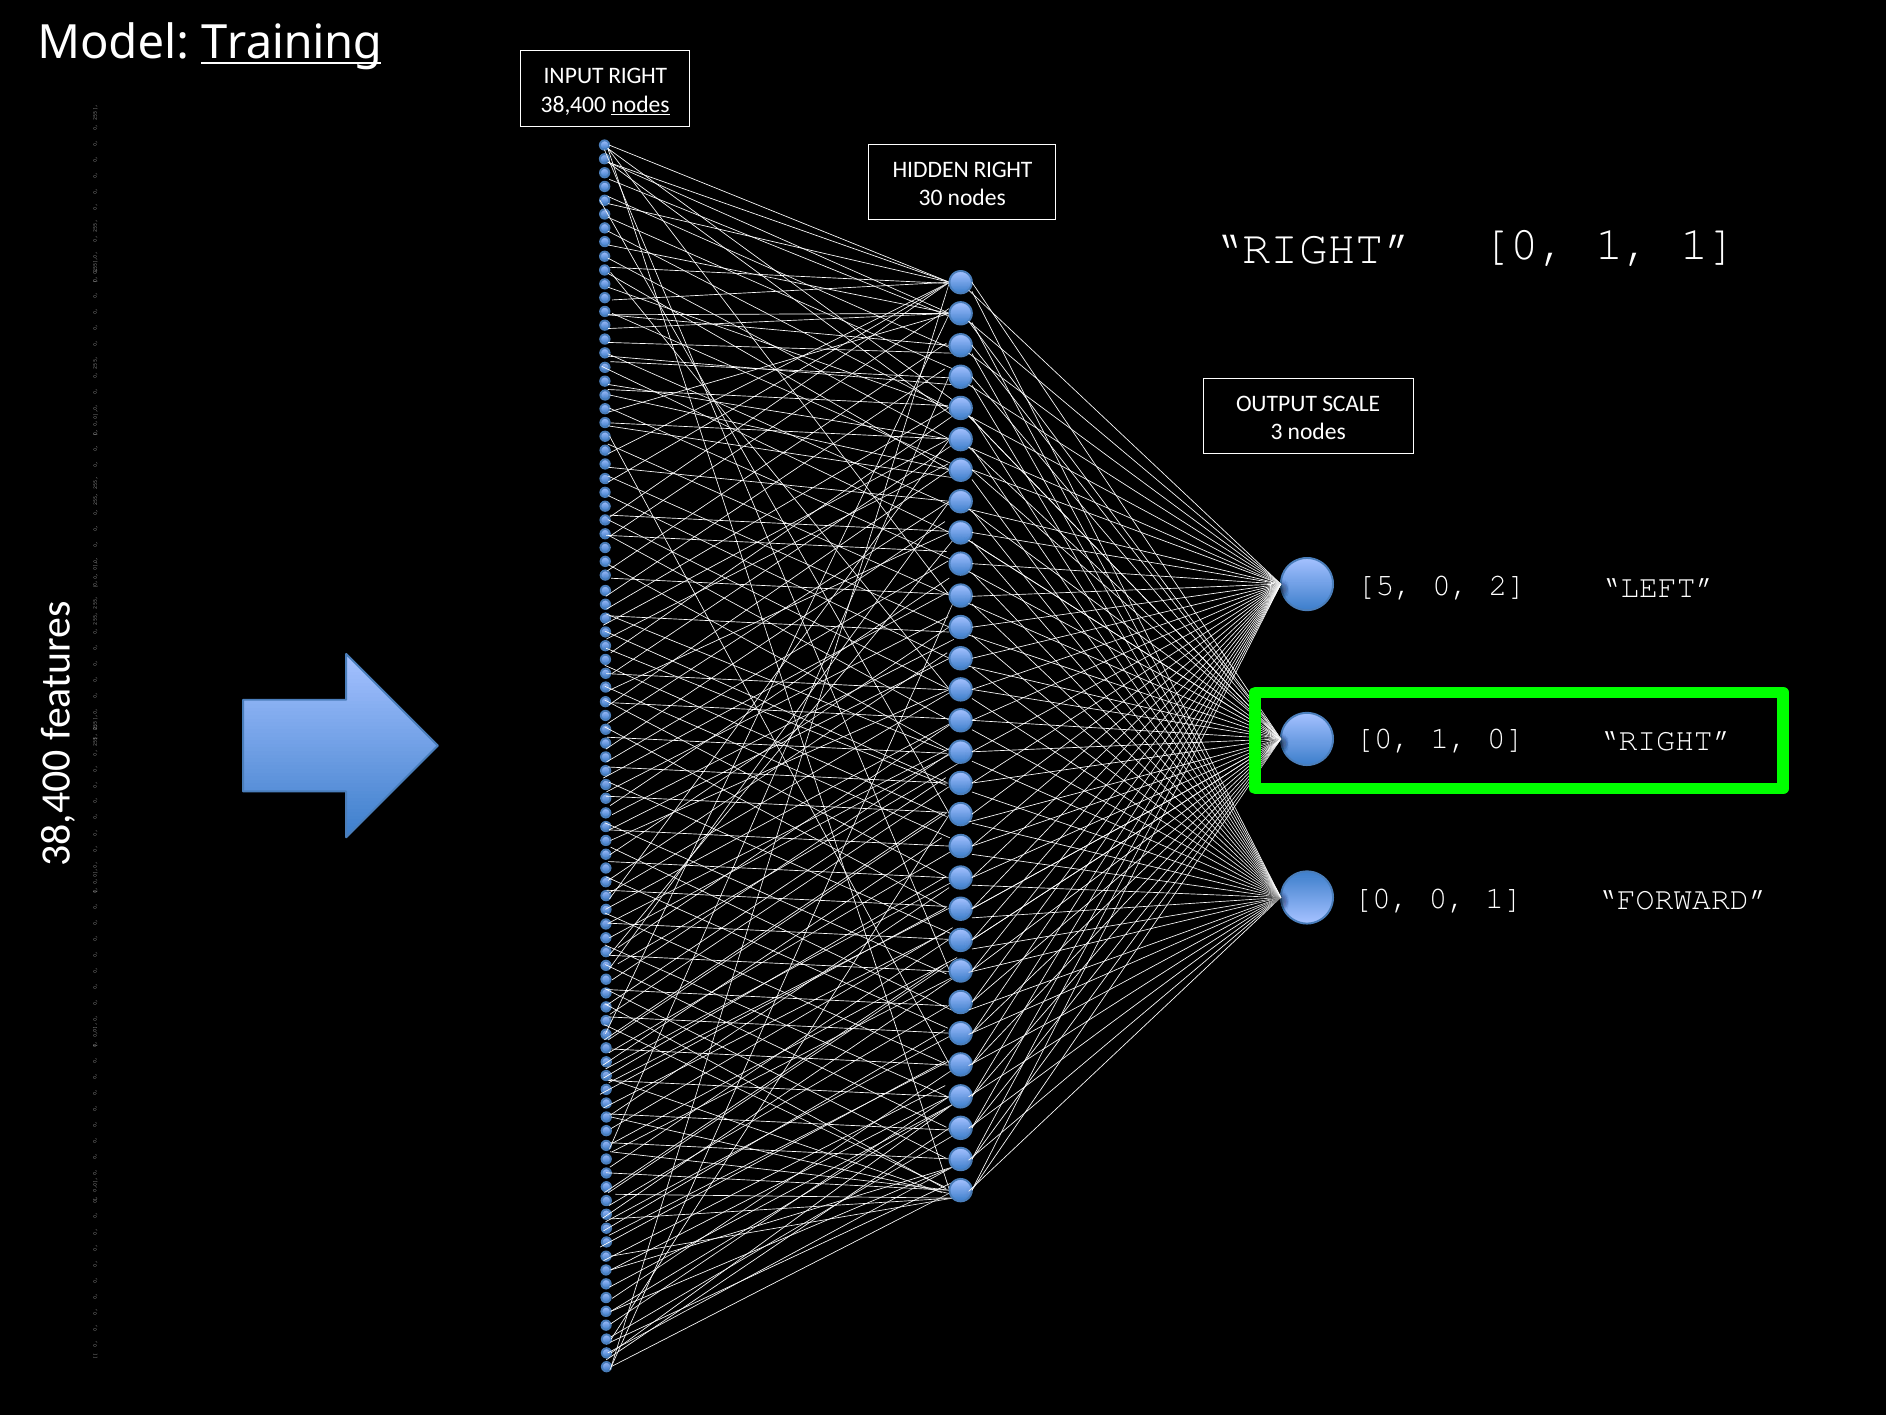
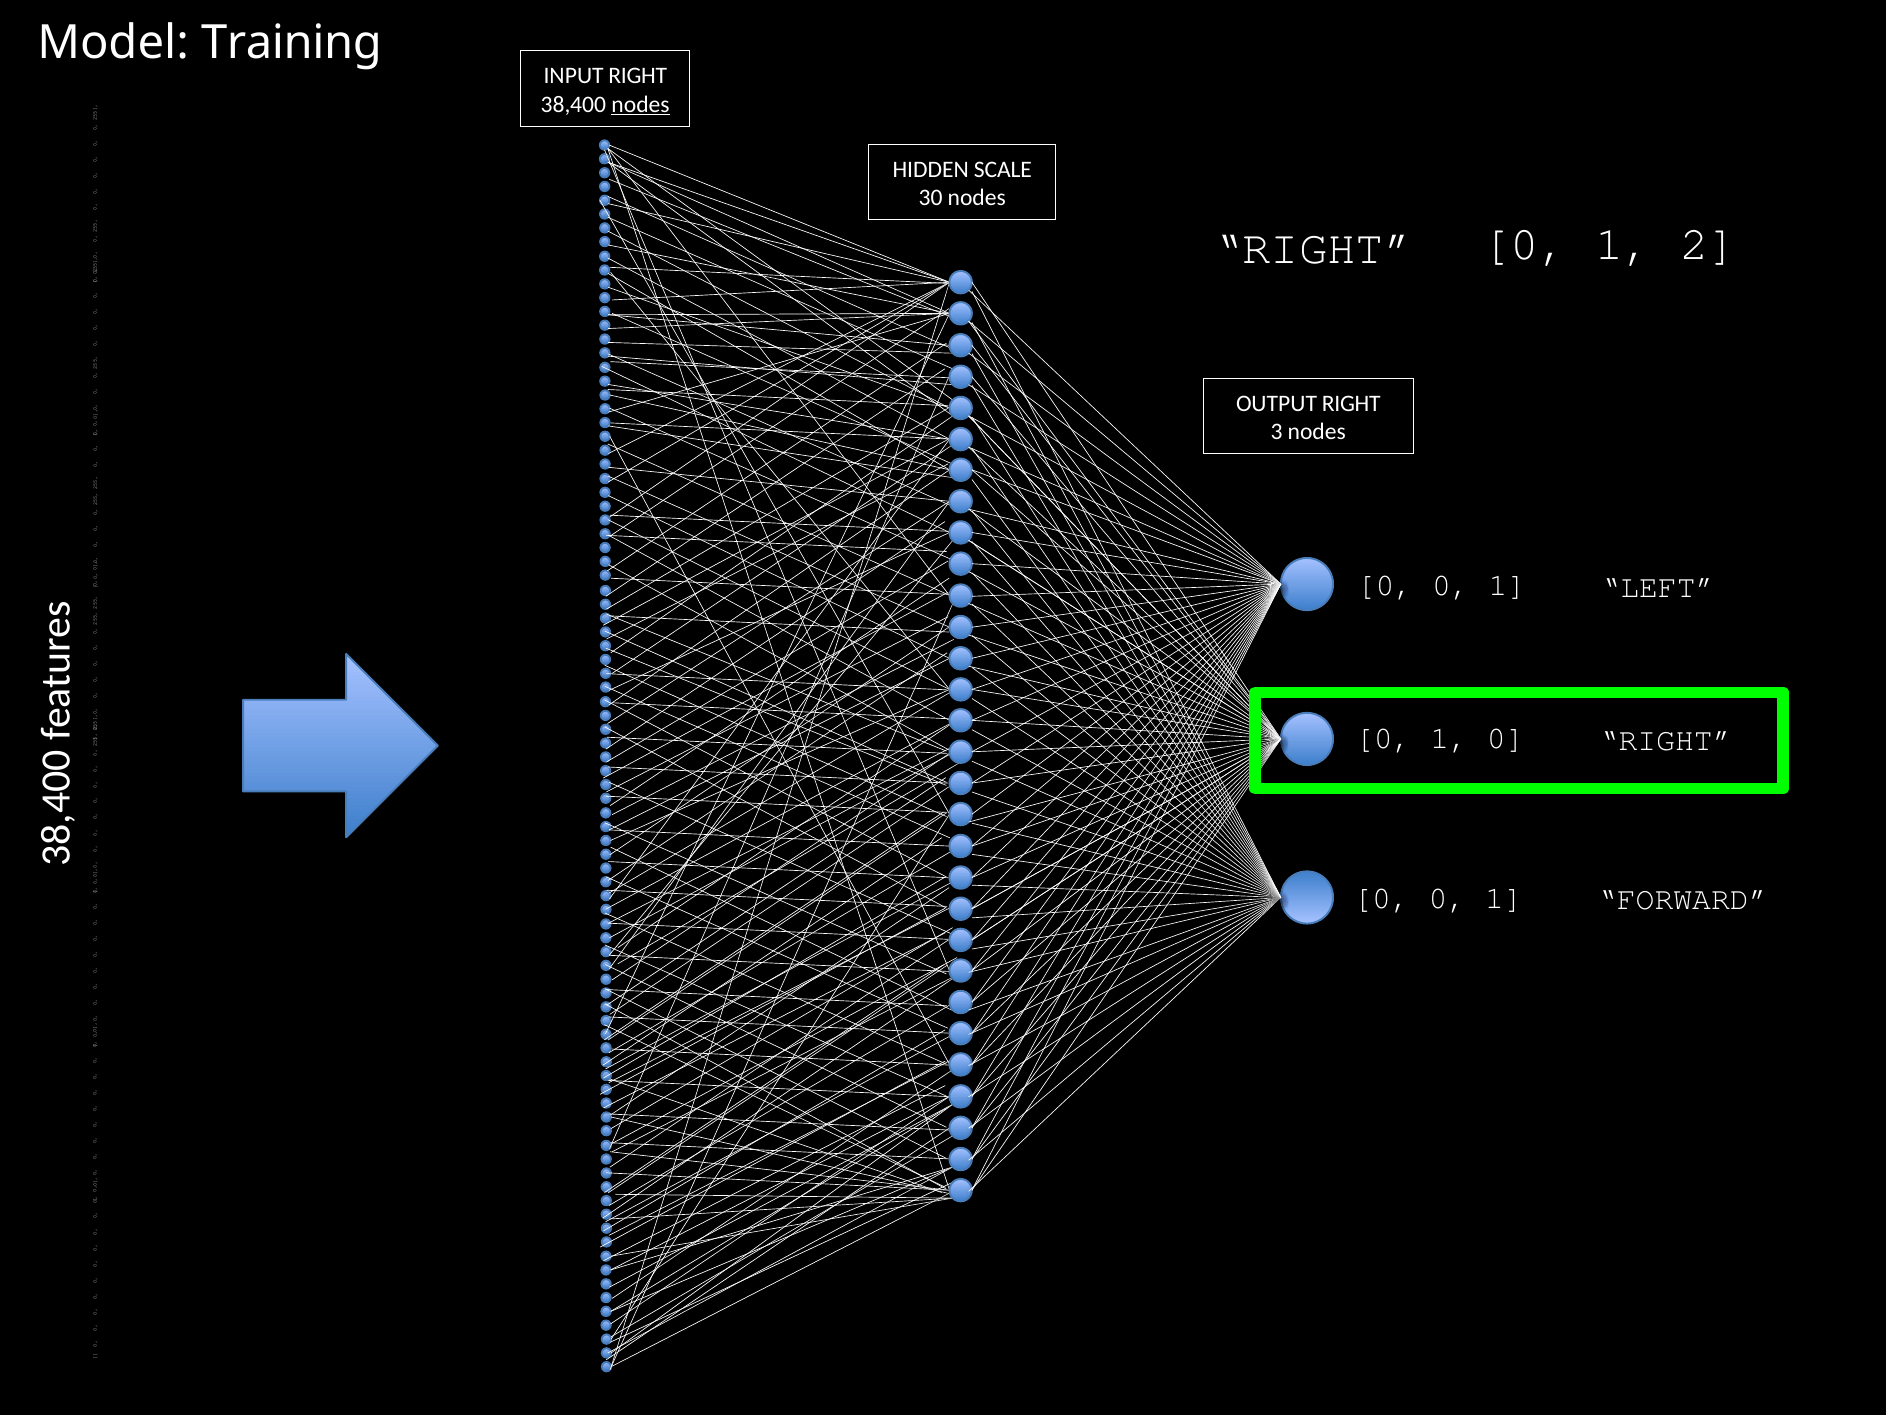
Training underline: present -> none (291, 43)
RIGHT: RIGHT -> SCALE (1003, 169)
1 1: 1 -> 2 (1709, 243)
SCALE: SCALE -> RIGHT (1351, 403)
5: 5 -> 0 (1385, 585)
2: 2 -> 1 (1507, 585)
